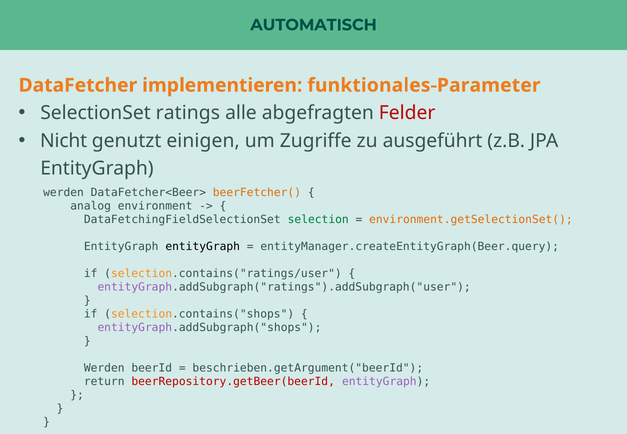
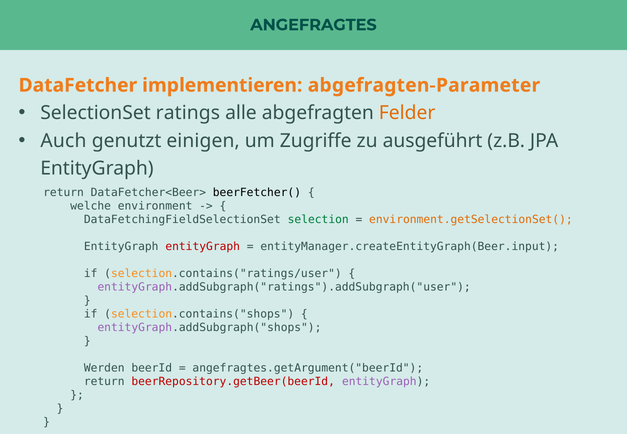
AUTOMATISCH: AUTOMATISCH -> ANGEFRAGTES (314, 25)
funktionales-Parameter: funktionales-Parameter -> abgefragten-Parameter (424, 85)
Felder colour: red -> orange (407, 113)
Nicht: Nicht -> Auch (63, 141)
werden: werden -> return (64, 192)
beerFetcher( colour: orange -> black (257, 192)
analog: analog -> welche (91, 206)
entityGraph colour: black -> red (203, 247)
entityManager.createEntityGraph(Beer.query: entityManager.createEntityGraph(Beer.query -> entityManager.createEntityGraph(Beer.input (410, 247)
beschrieben.getArgument("beerId: beschrieben.getArgument("beerId -> angefragtes.getArgument("beerId (308, 368)
